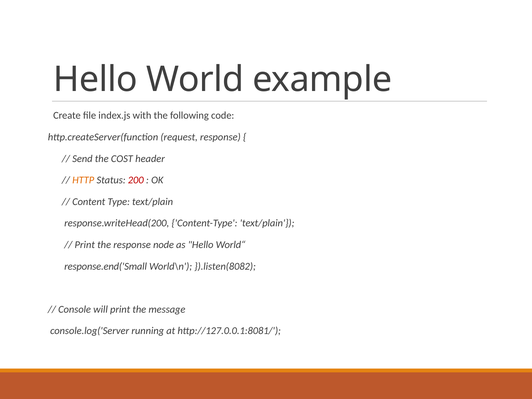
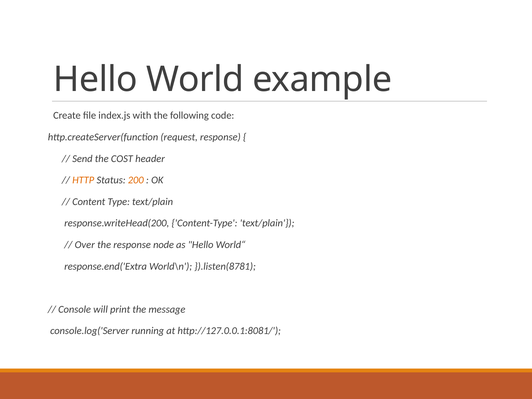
200 colour: red -> orange (136, 180)
Print: Print -> Over (85, 245)
response.end('Small: response.end('Small -> response.end('Extra (106, 266)
}).listen(8082: }).listen(8082 -> }).listen(8781 (225, 266)
